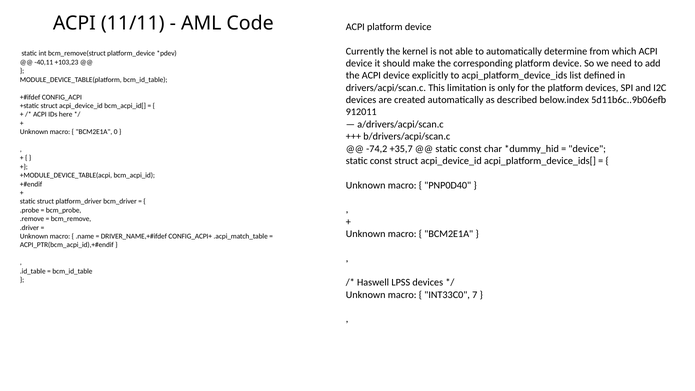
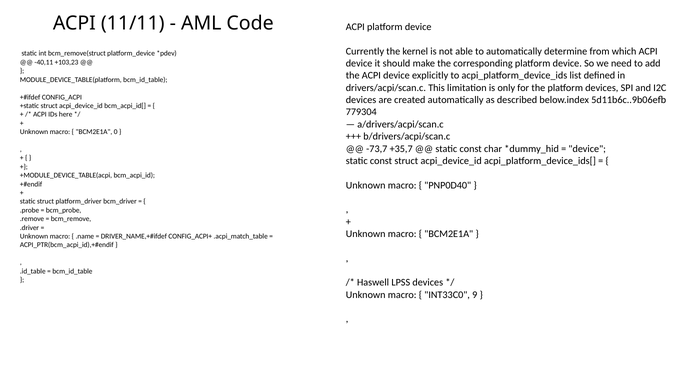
912011: 912011 -> 779304 (361, 112)
-74,2: -74,2 -> -73,7 (377, 149)
7: 7 -> 9 (475, 295)
